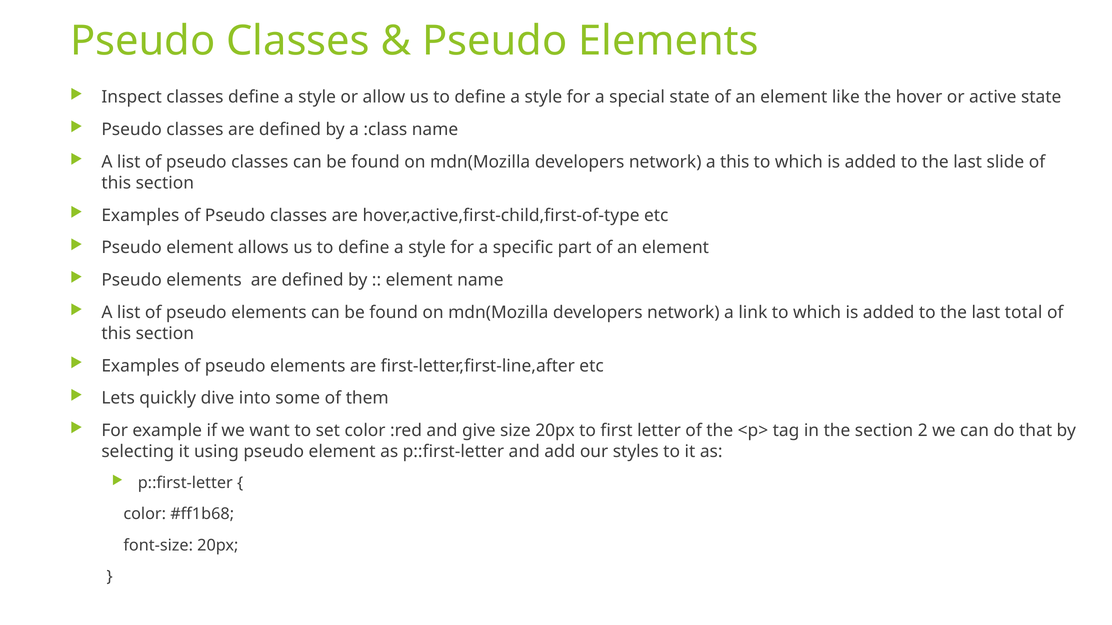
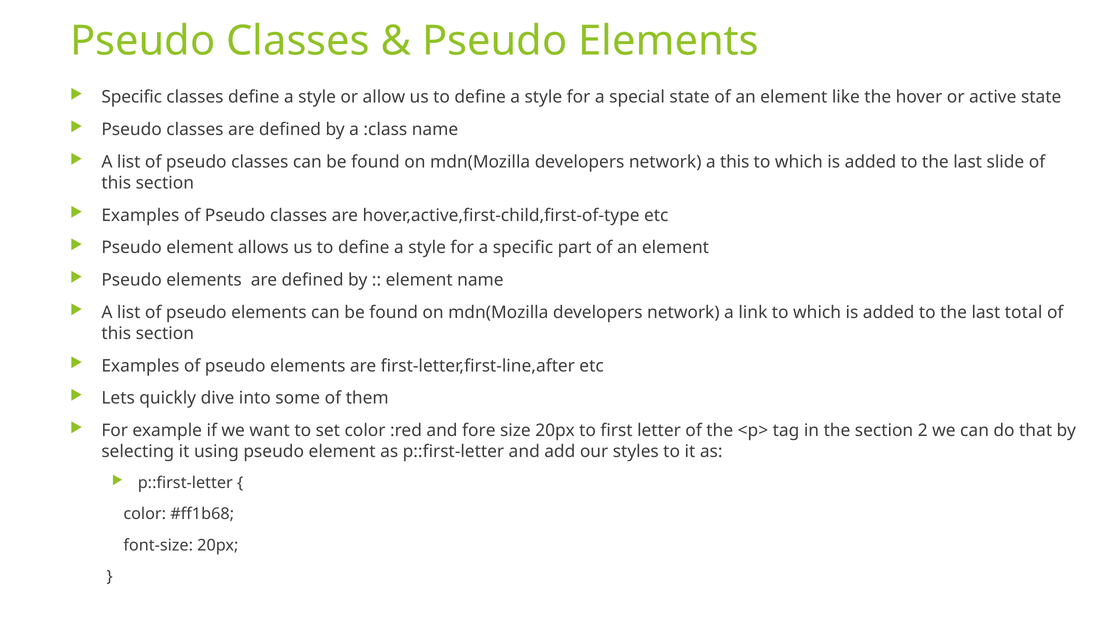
Inspect: Inspect -> Specific (132, 97)
give: give -> fore (479, 431)
